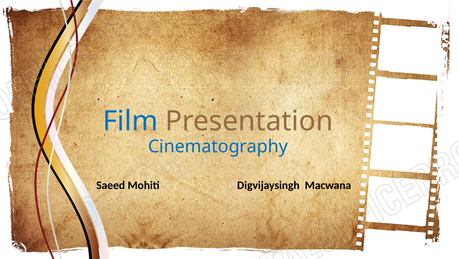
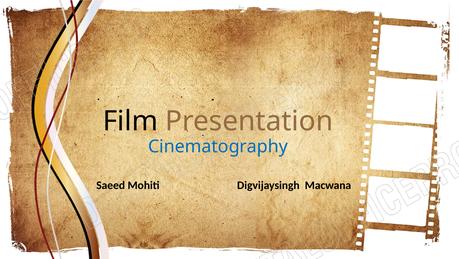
Film colour: blue -> black (130, 121)
